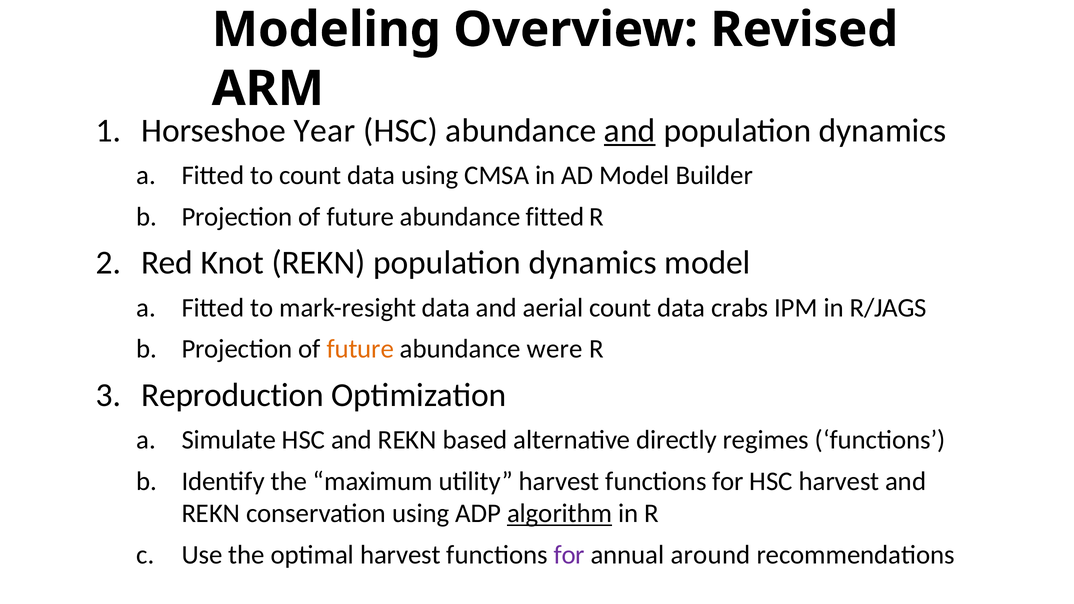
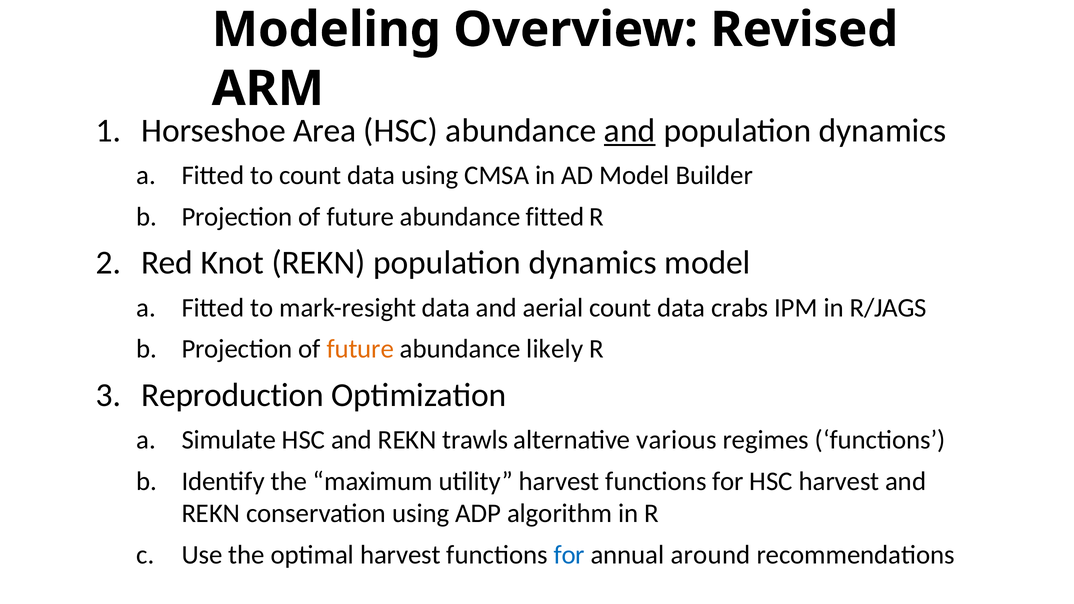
Year: Year -> Area (325, 131)
were: were -> likely (555, 349)
based: based -> trawls (475, 440)
directly: directly -> various (676, 440)
algorithm underline: present -> none (560, 514)
for colour: purple -> blue (569, 555)
